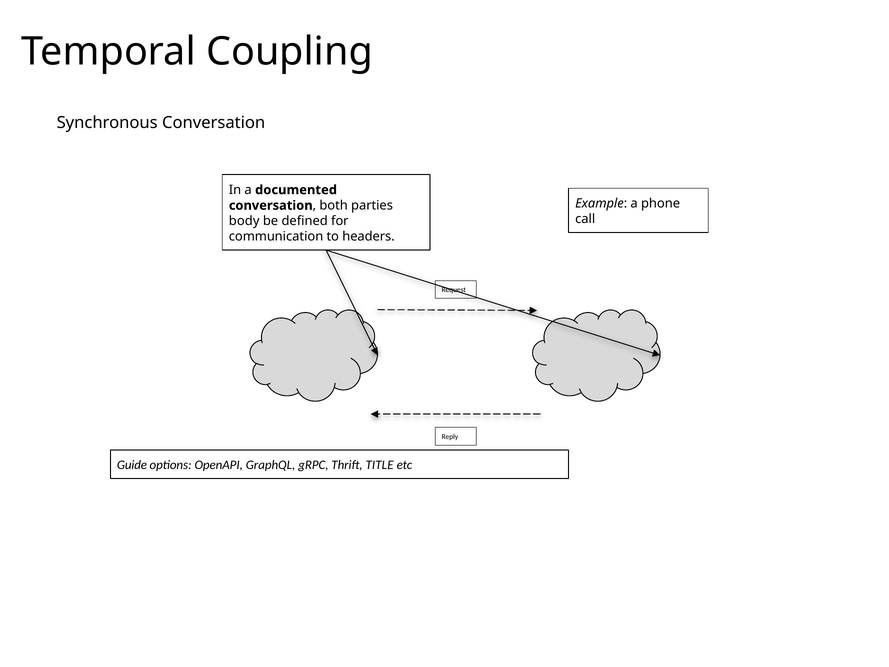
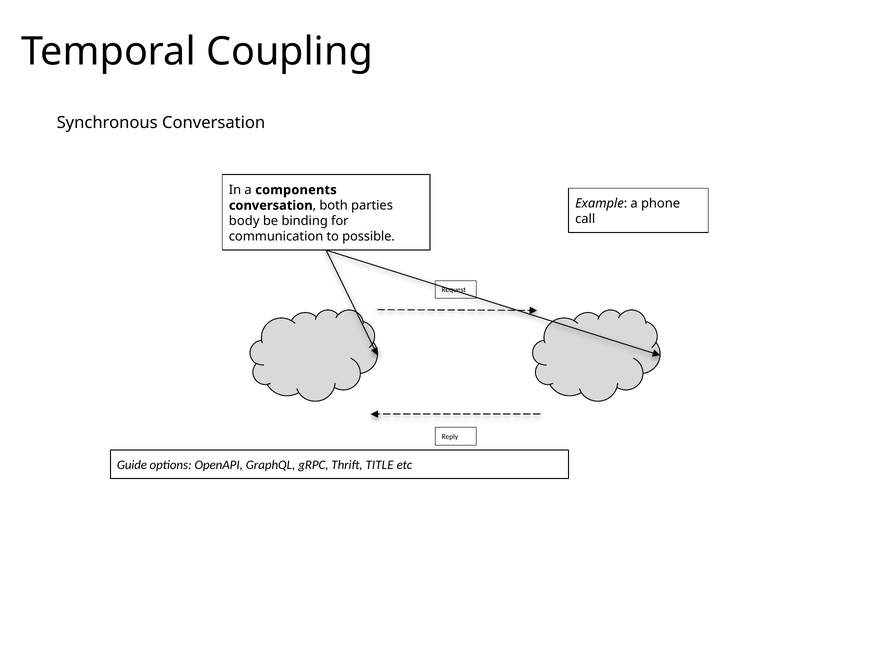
documented: documented -> components (296, 190)
defined: defined -> binding (305, 221)
headers: headers -> possible (369, 236)
